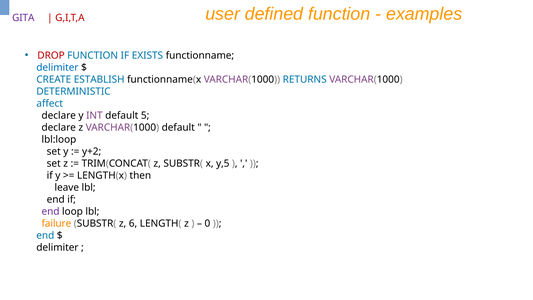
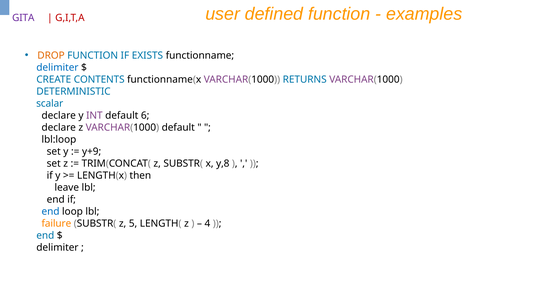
DROP colour: red -> orange (51, 55)
ESTABLISH: ESTABLISH -> CONTENTS (99, 79)
affect: affect -> scalar (50, 103)
5: 5 -> 6 (145, 115)
y+2: y+2 -> y+9 (92, 151)
y,5: y,5 -> y,8 (223, 163)
end colour: purple -> blue (51, 211)
6: 6 -> 5 (133, 223)
0: 0 -> 4 (207, 223)
